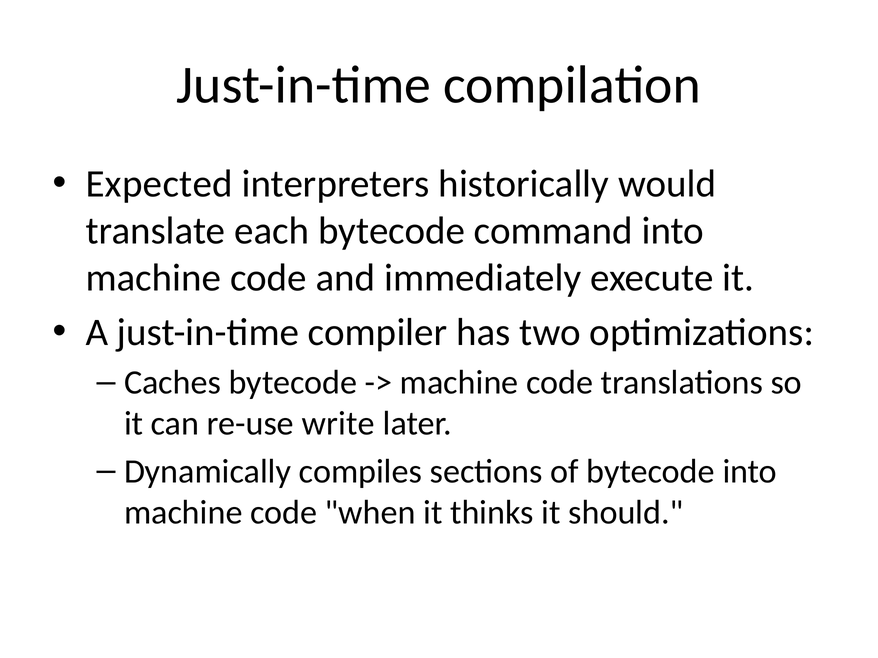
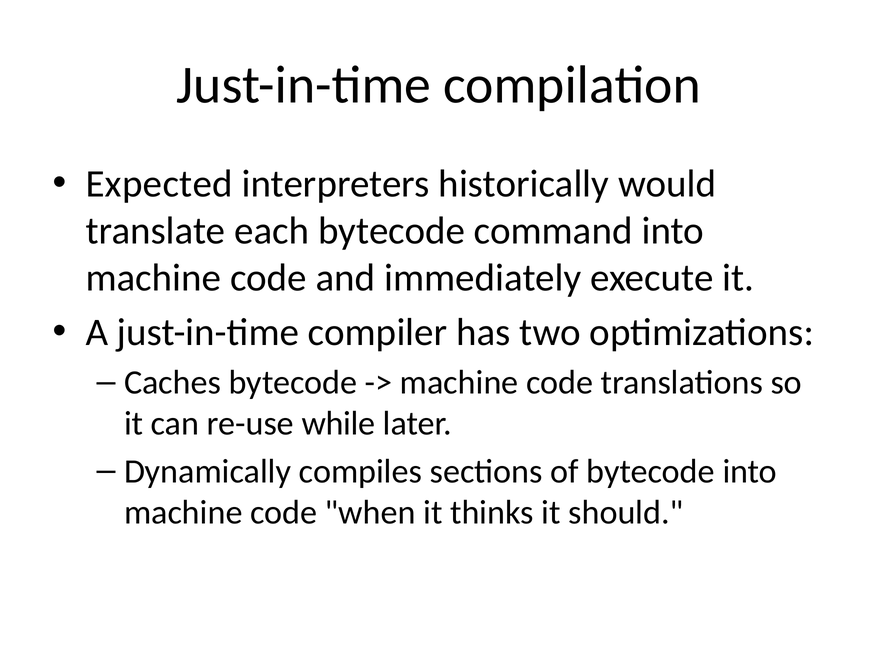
write: write -> while (339, 424)
